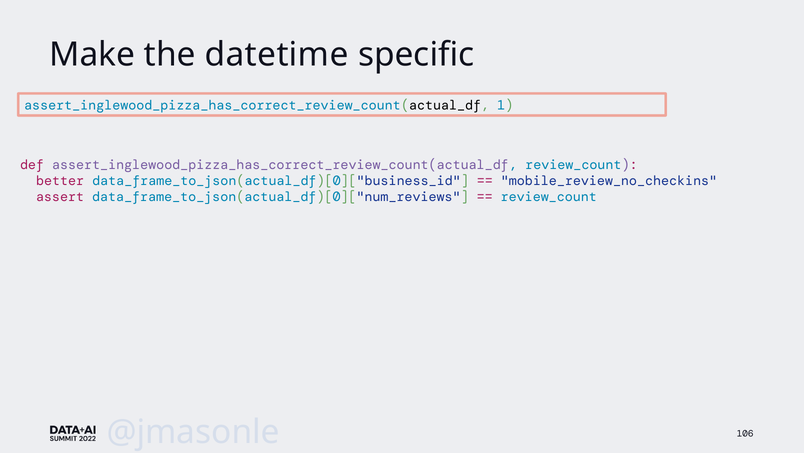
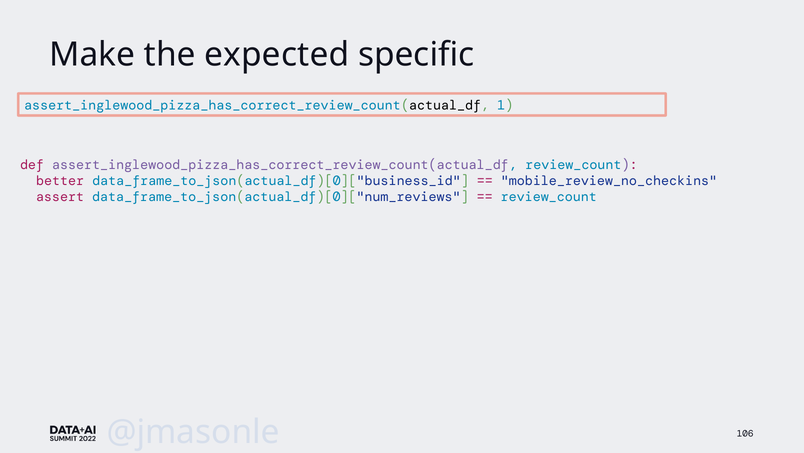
datetime: datetime -> expected (277, 54)
